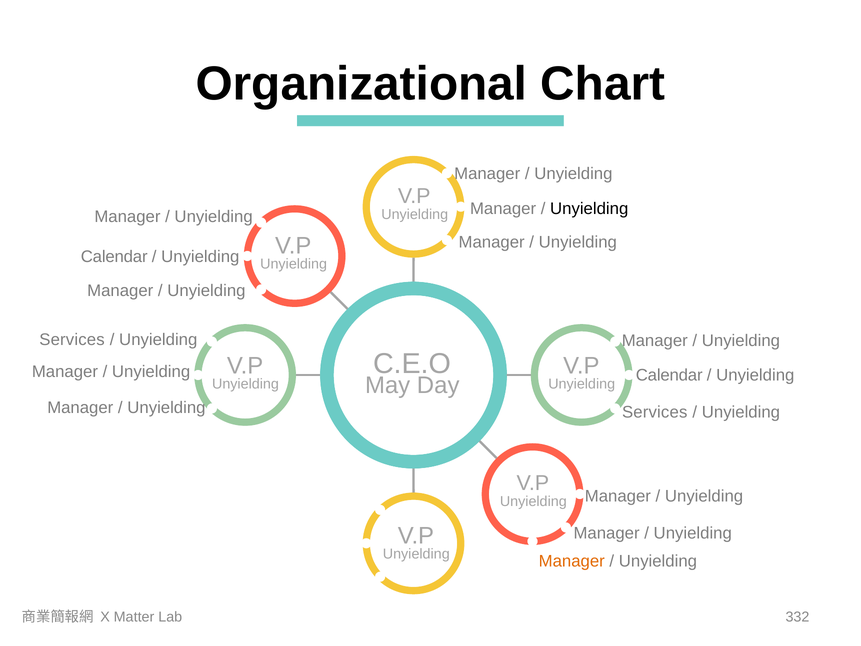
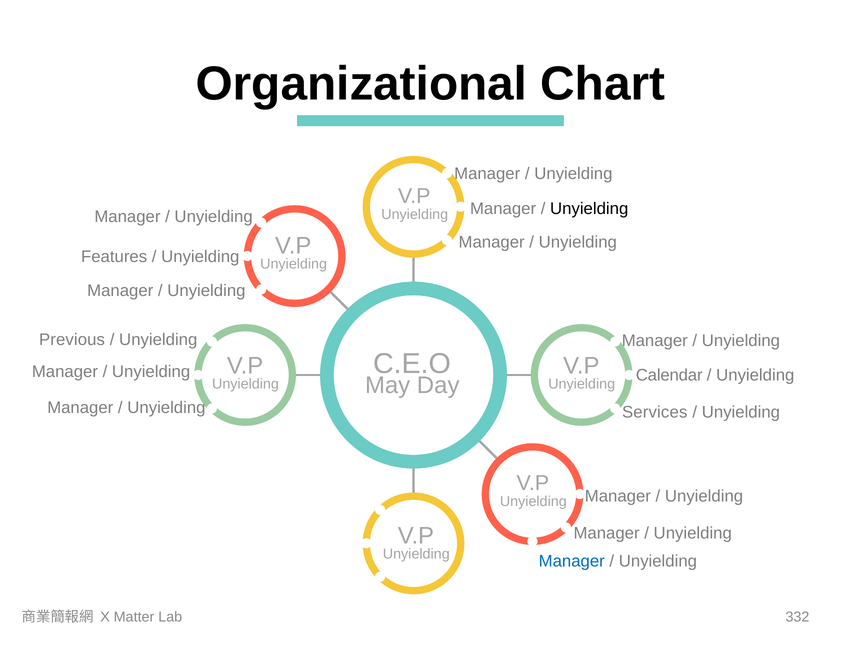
Calendar: Calendar -> Features (114, 257)
Services: Services -> Previous (72, 340)
Manager colour: orange -> blue (572, 561)
